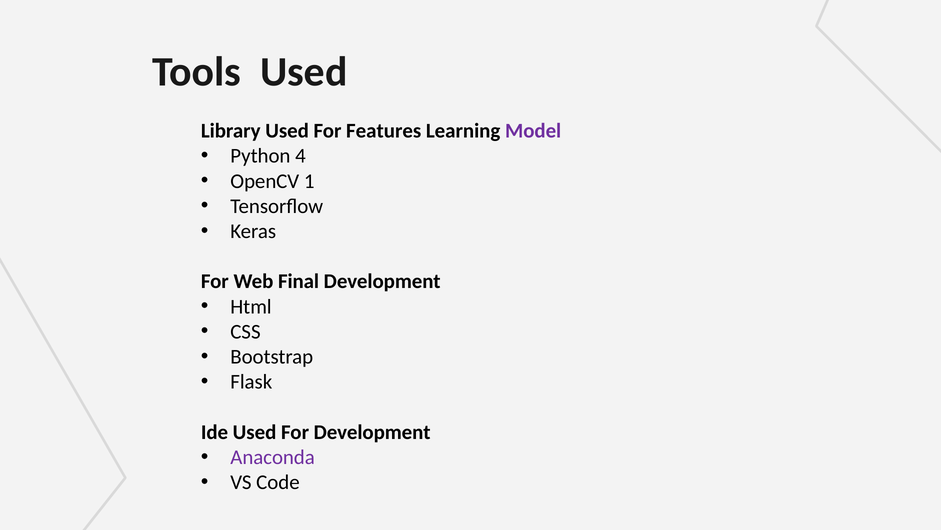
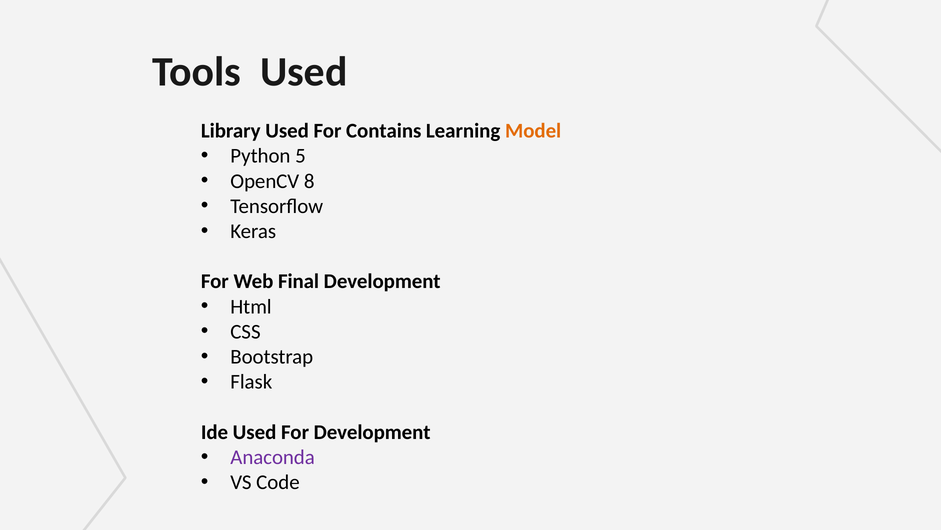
Features: Features -> Contains (384, 131)
Model colour: purple -> orange (533, 131)
4: 4 -> 5 (300, 156)
1: 1 -> 8 (309, 181)
